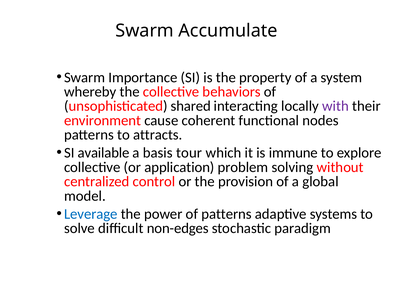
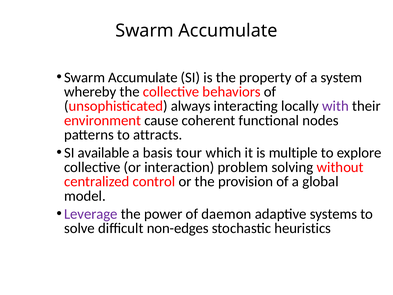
Importance: Importance -> Accumulate (143, 77)
shared: shared -> always (191, 106)
immune: immune -> multiple (293, 153)
application: application -> interaction (179, 167)
Leverage colour: blue -> purple (91, 214)
of patterns: patterns -> daemon (226, 214)
paradigm: paradigm -> heuristics (303, 228)
